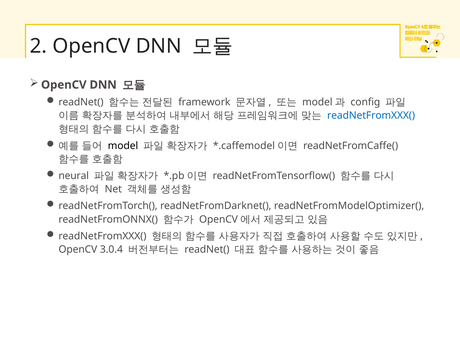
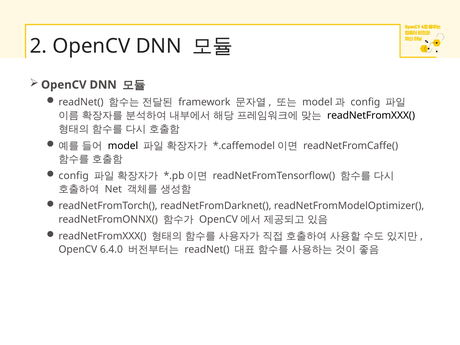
readNetFromXXX( colour: blue -> black (371, 116)
neural: neural -> config (74, 176)
3.0.4: 3.0.4 -> 6.4.0 (111, 249)
